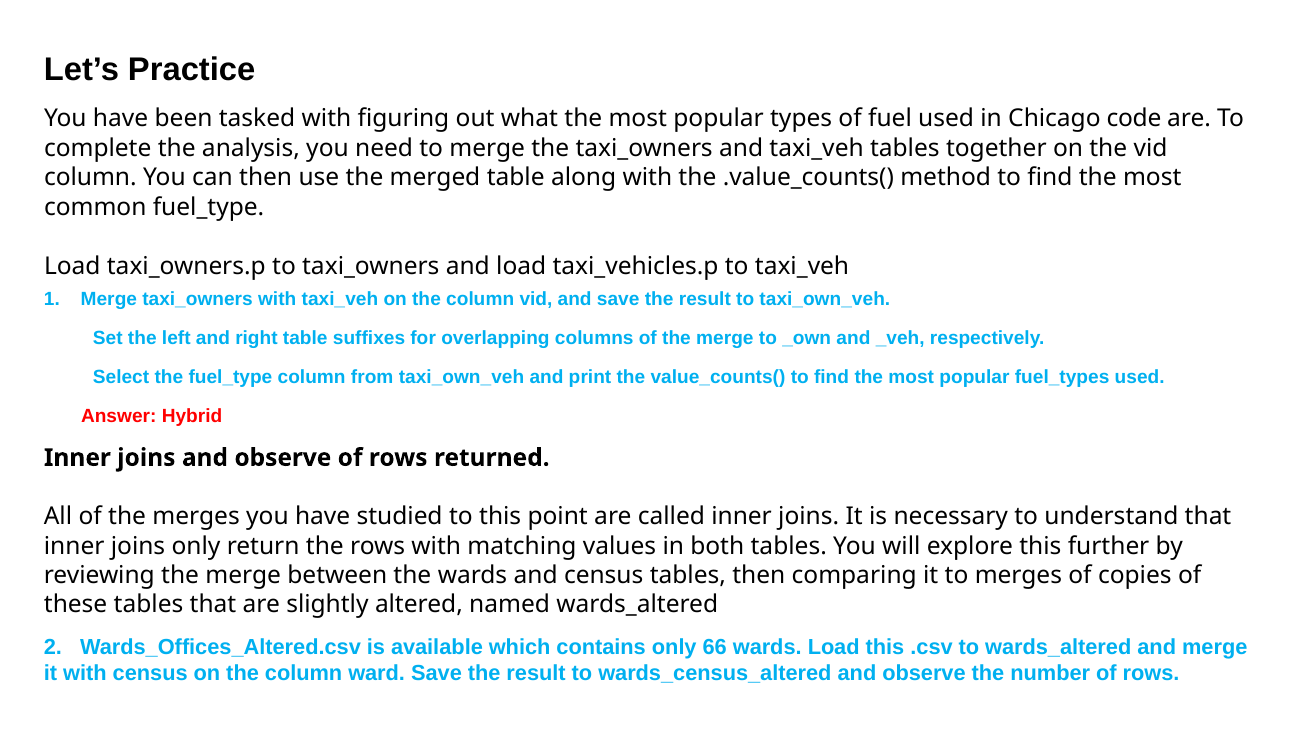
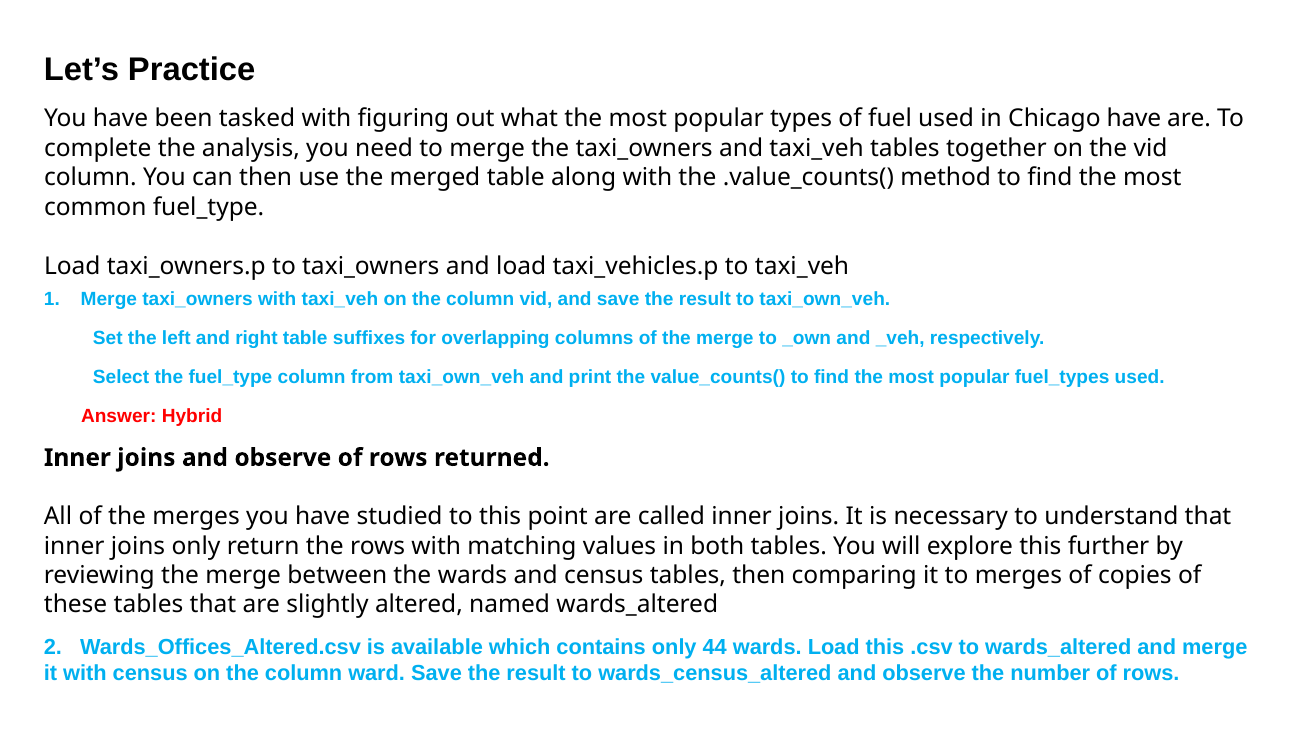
Chicago code: code -> have (1134, 119)
66: 66 -> 44 (715, 647)
